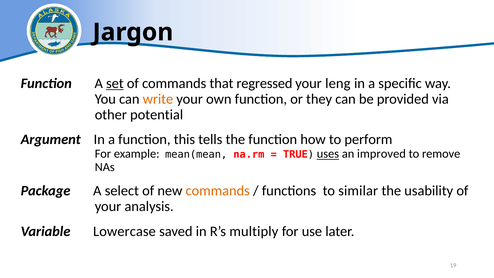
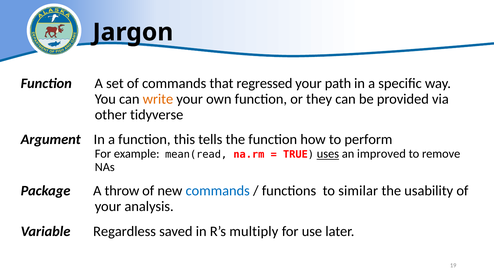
set underline: present -> none (115, 83)
leng: leng -> path (338, 83)
potential: potential -> tidyverse (157, 115)
mean(mean: mean(mean -> mean(read (196, 154)
select: select -> throw (122, 191)
commands colour: orange -> blue (218, 191)
Lowercase: Lowercase -> Regardless (125, 231)
